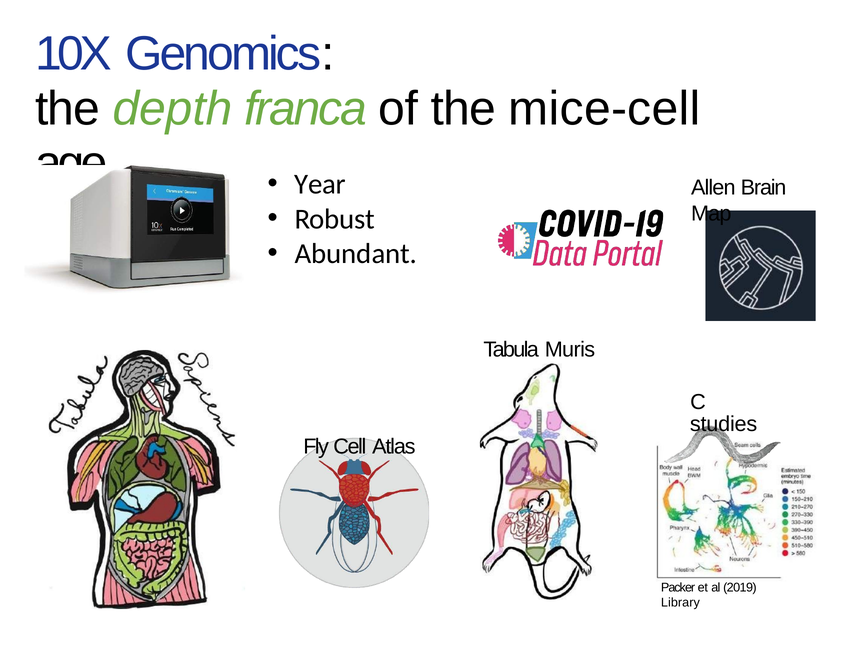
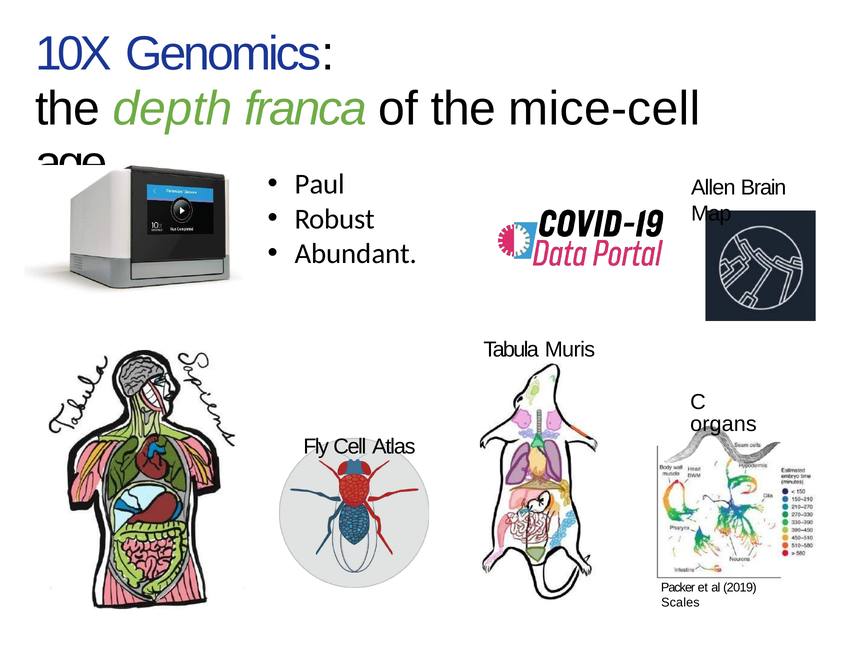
Year: Year -> Paul (320, 184)
studies: studies -> organs (723, 424)
Library: Library -> Scales (680, 602)
